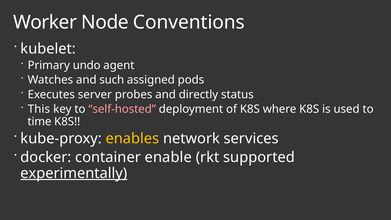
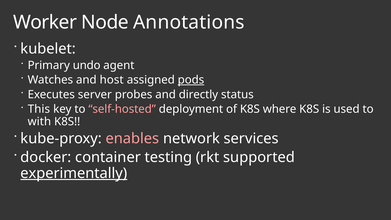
Conventions: Conventions -> Annotations (189, 22)
such: such -> host (112, 80)
pods underline: none -> present (191, 80)
time: time -> with (39, 122)
enables colour: yellow -> pink (132, 139)
enable: enable -> testing (168, 157)
